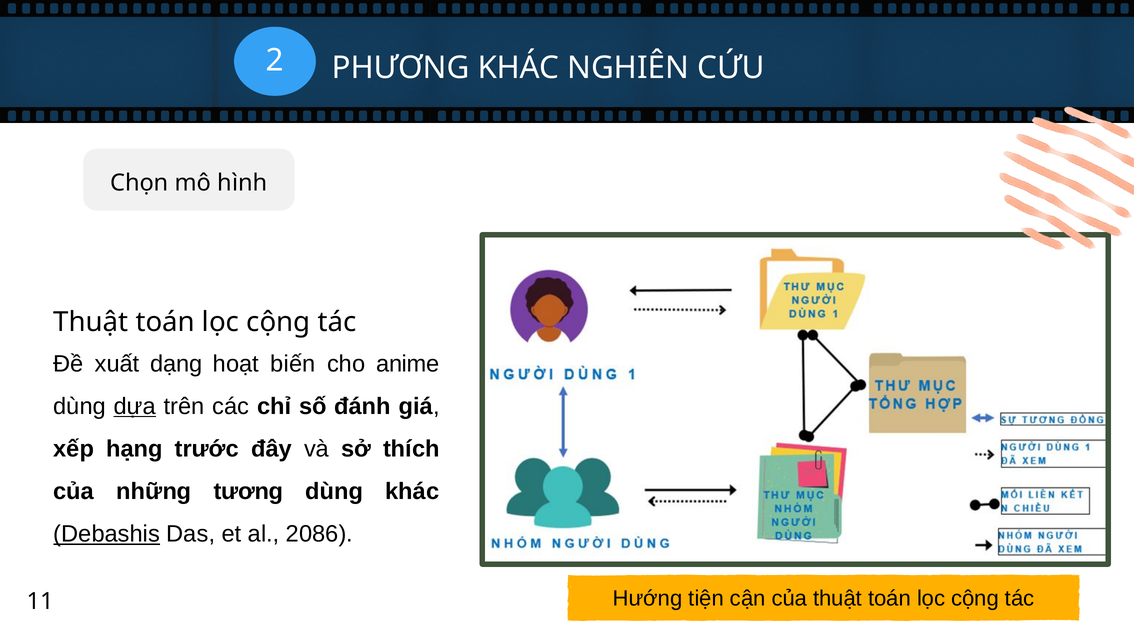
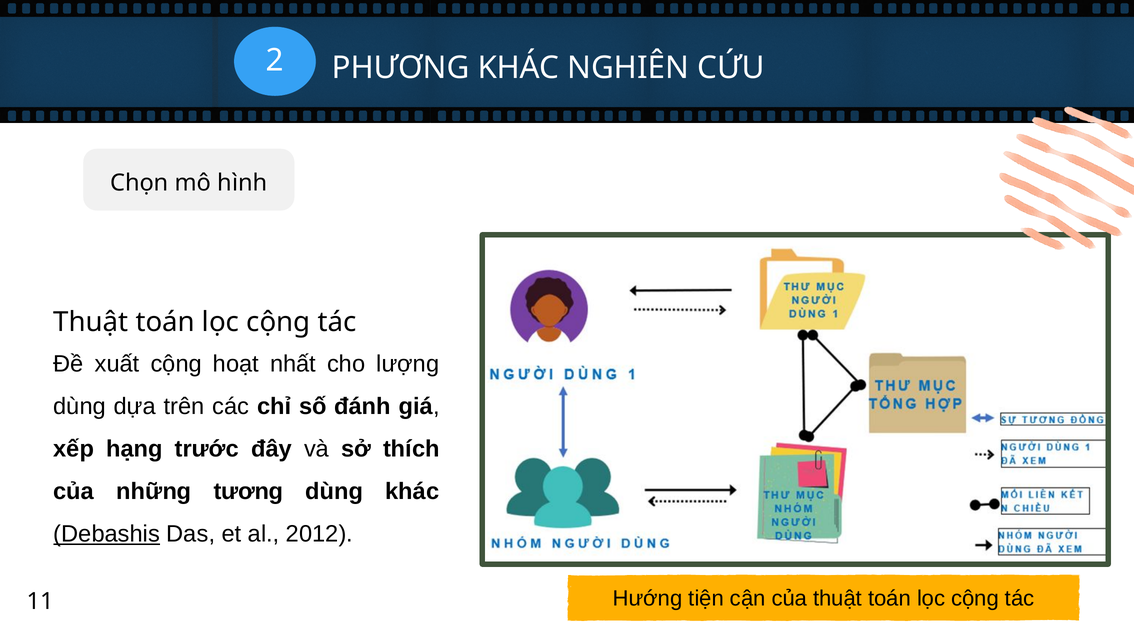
xuất dạng: dạng -> cộng (176, 364)
biến: biến -> nhất (293, 364)
anime: anime -> lượng (408, 364)
dựa underline: present -> none (135, 406)
2086: 2086 -> 2012 (319, 534)
